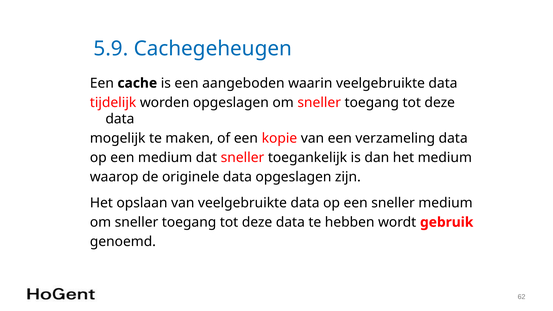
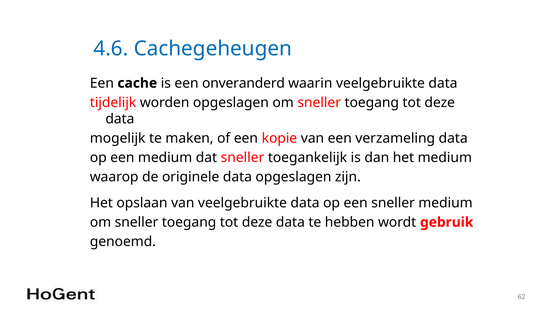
5.9: 5.9 -> 4.6 (111, 49)
aangeboden: aangeboden -> onveranderd (243, 83)
